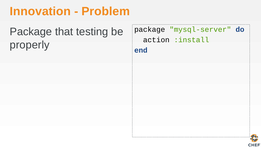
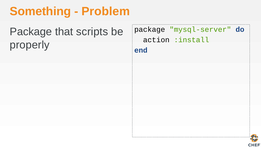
Innovation: Innovation -> Something (40, 11)
testing: testing -> scripts (92, 32)
